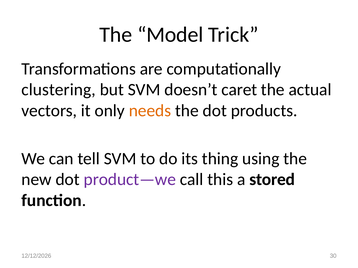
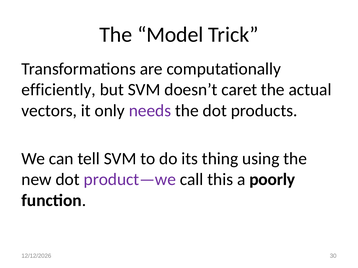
clustering: clustering -> efficiently (59, 90)
needs colour: orange -> purple (150, 111)
stored: stored -> poorly (272, 180)
